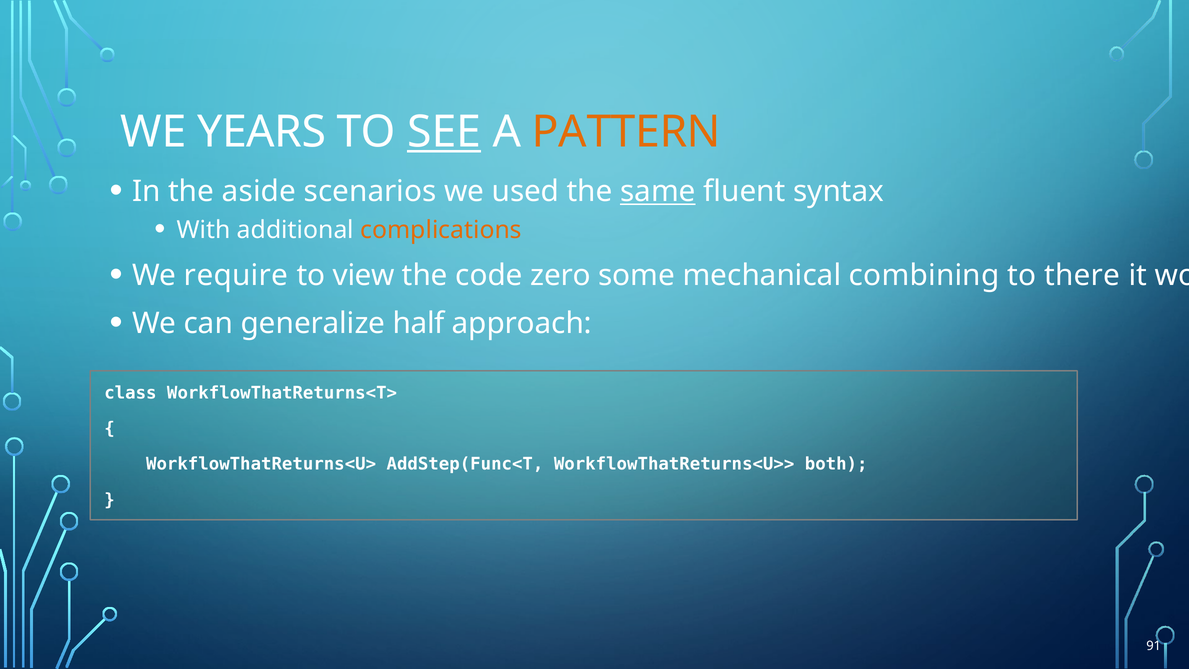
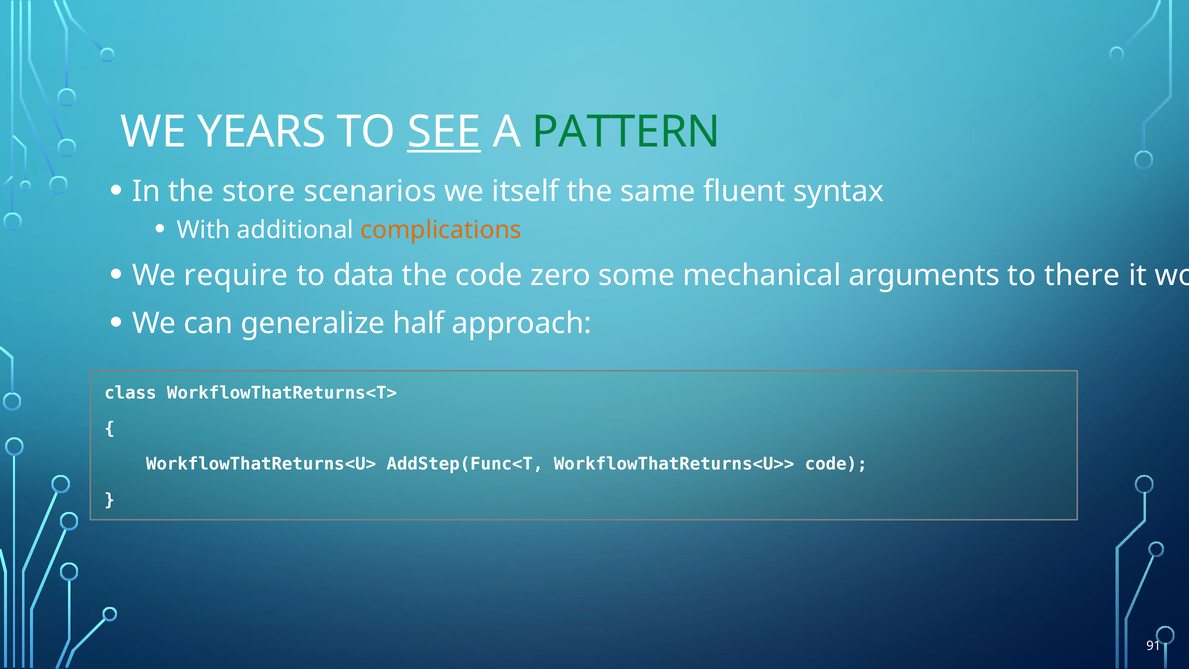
PATTERN colour: orange -> green (626, 132)
aside: aside -> store (259, 191)
used: used -> itself (525, 191)
same underline: present -> none (658, 191)
view: view -> data (364, 275)
combining: combining -> arguments (924, 275)
WorkflowThatReturns<U>> both: both -> code (836, 464)
